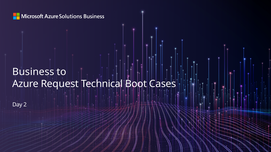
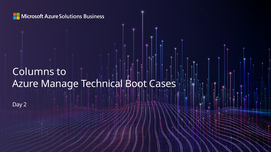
Business: Business -> Columns (33, 72)
Request: Request -> Manage (60, 84)
